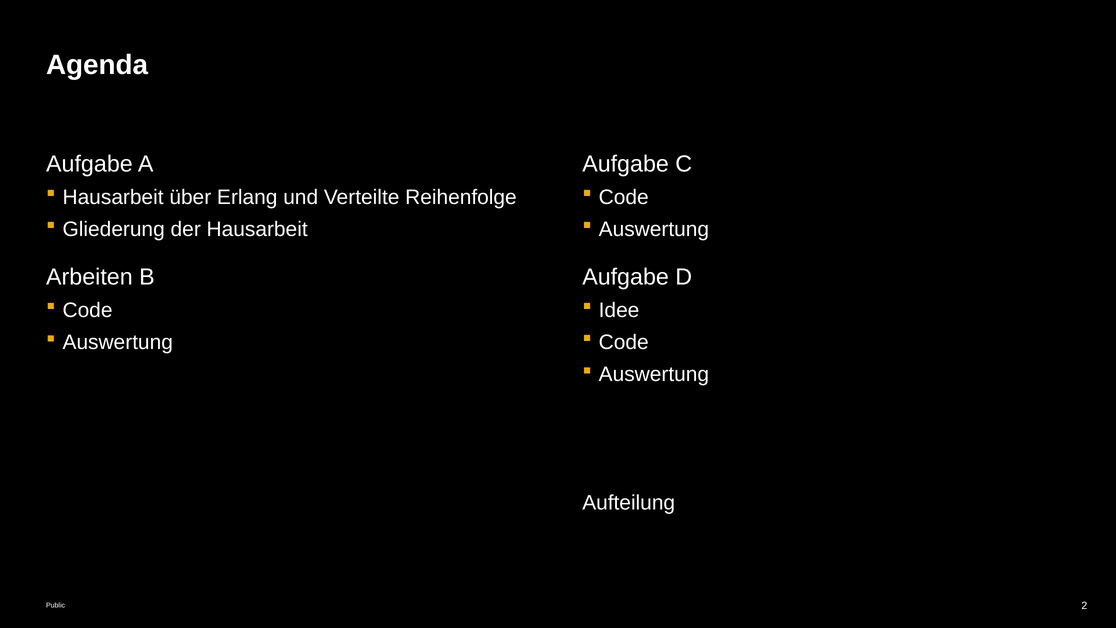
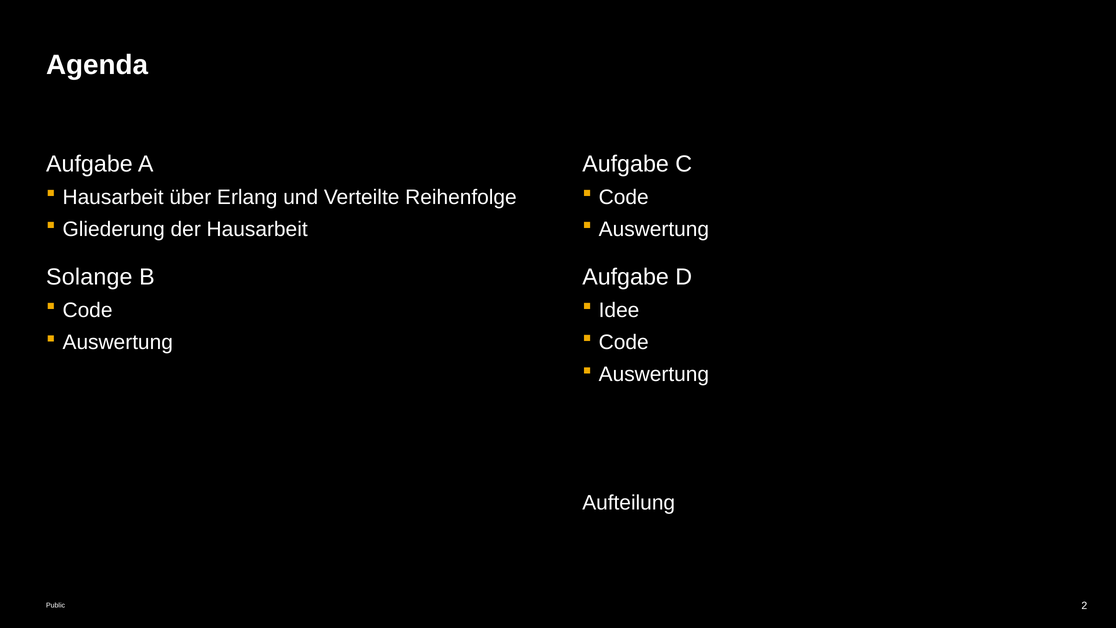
Arbeiten: Arbeiten -> Solange (89, 277)
